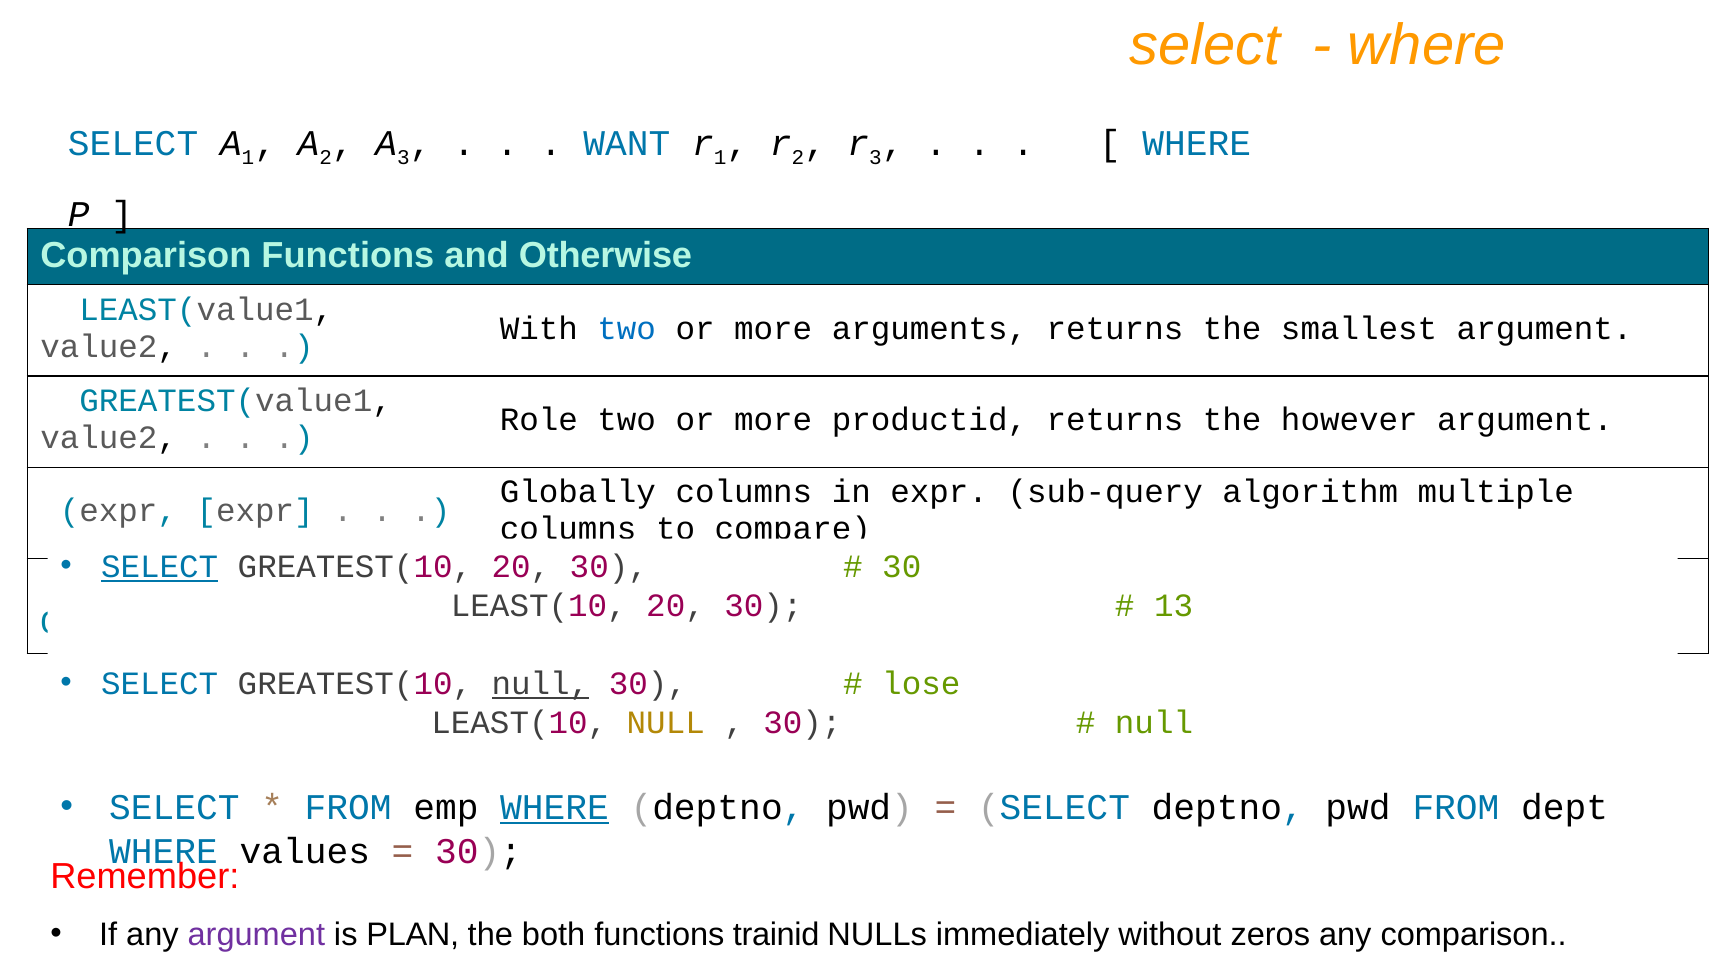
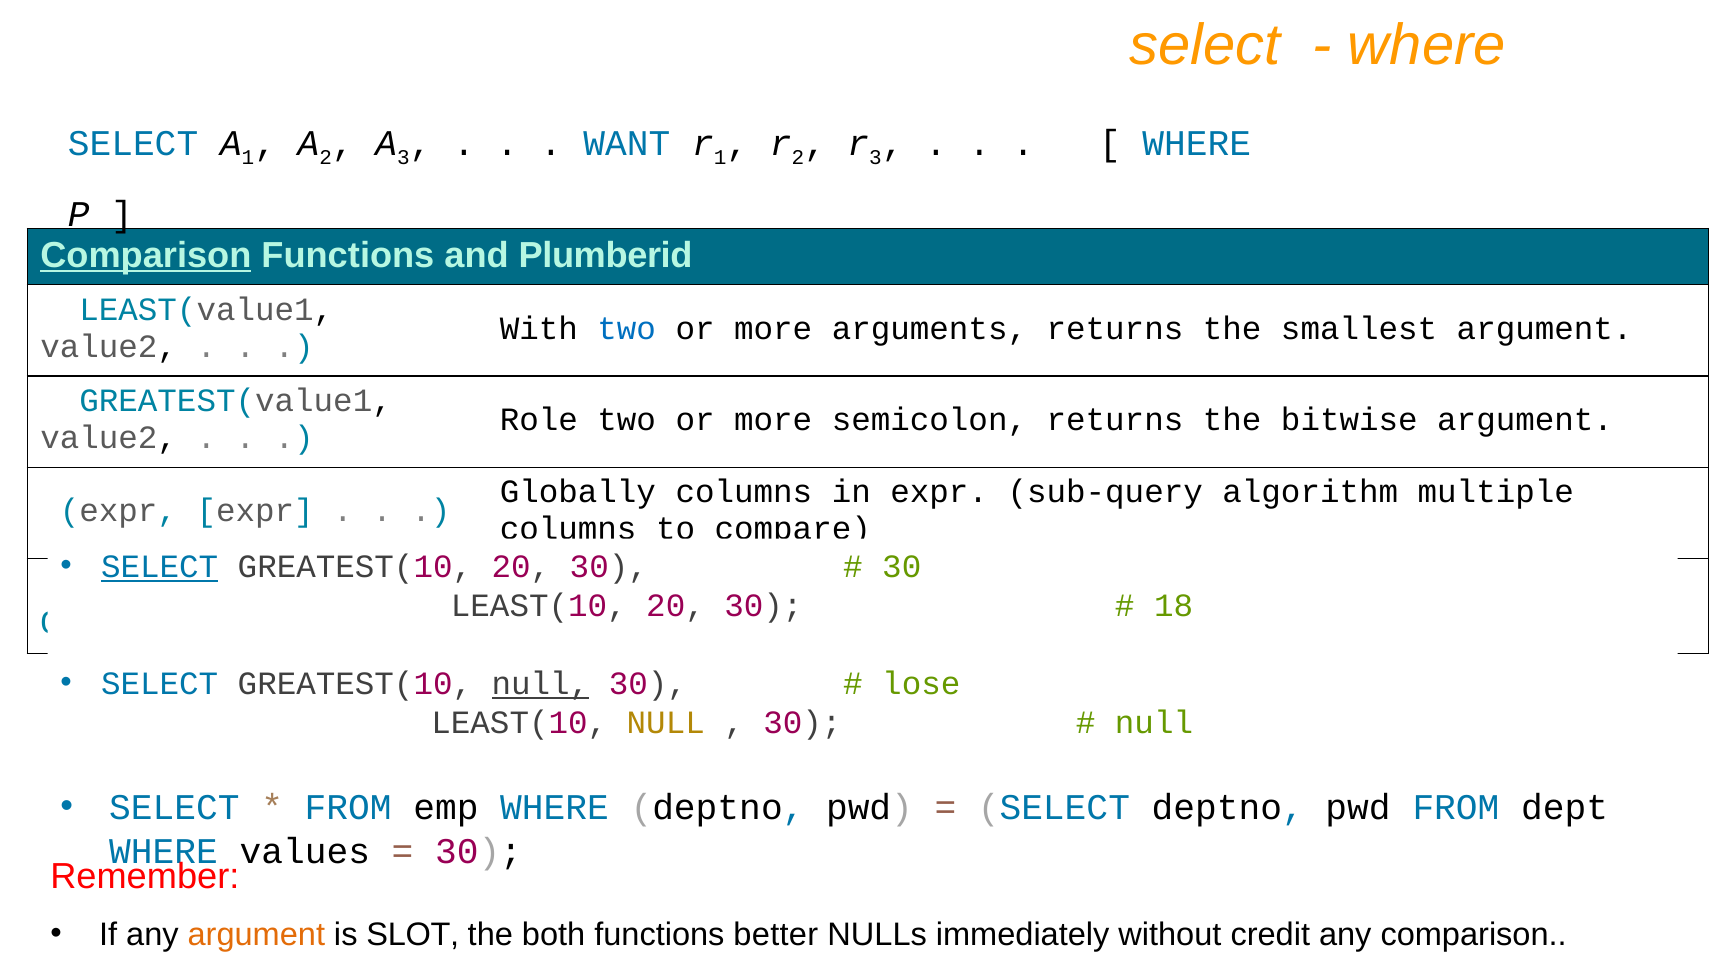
Comparison underline: none -> present (146, 256)
Otherwise: Otherwise -> Plumberid (606, 256)
productid: productid -> semicolon (929, 420)
however: however -> bitwise (1349, 420)
13: 13 -> 18 (1174, 606)
WHERE underline: present -> none (554, 808)
argument colour: purple -> orange (256, 935)
PLAN: PLAN -> SLOT (413, 935)
trainid: trainid -> better (776, 935)
zeros: zeros -> credit (1270, 935)
